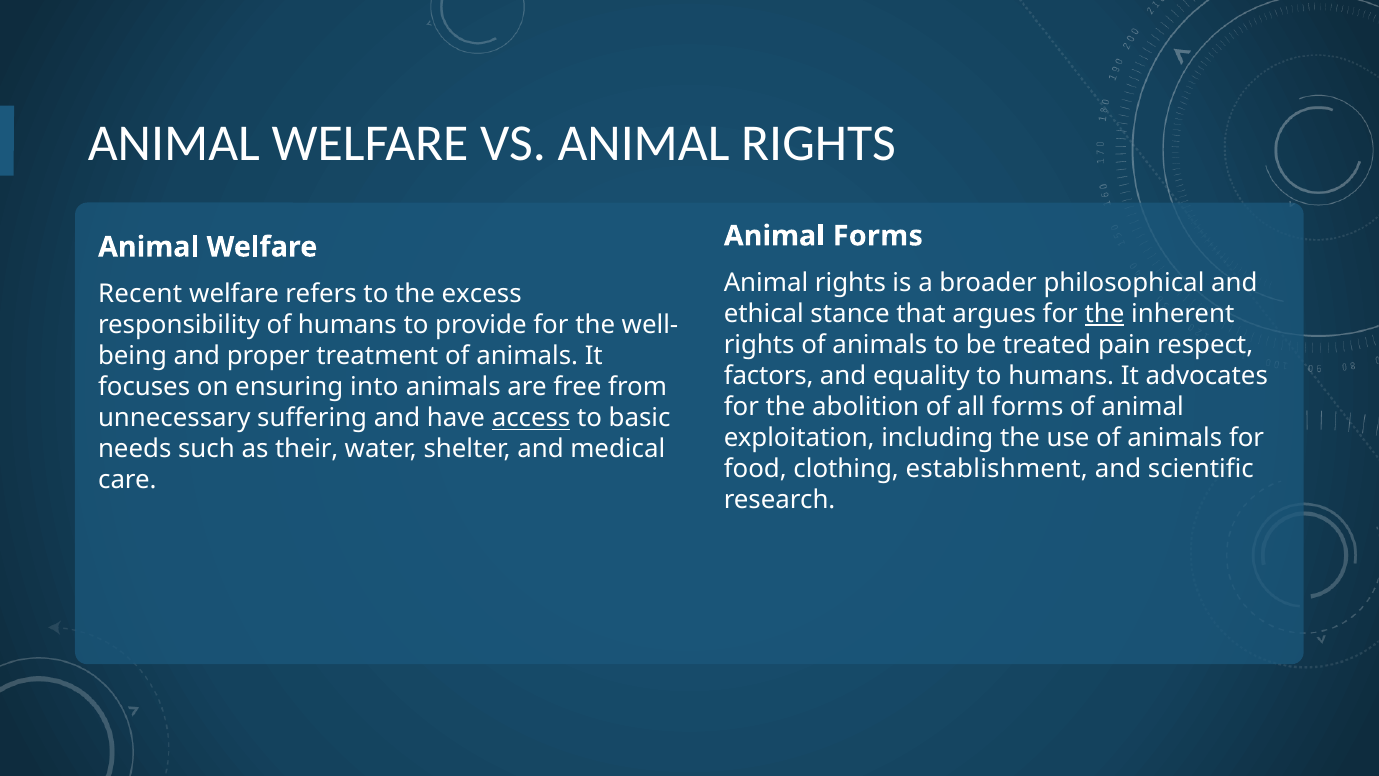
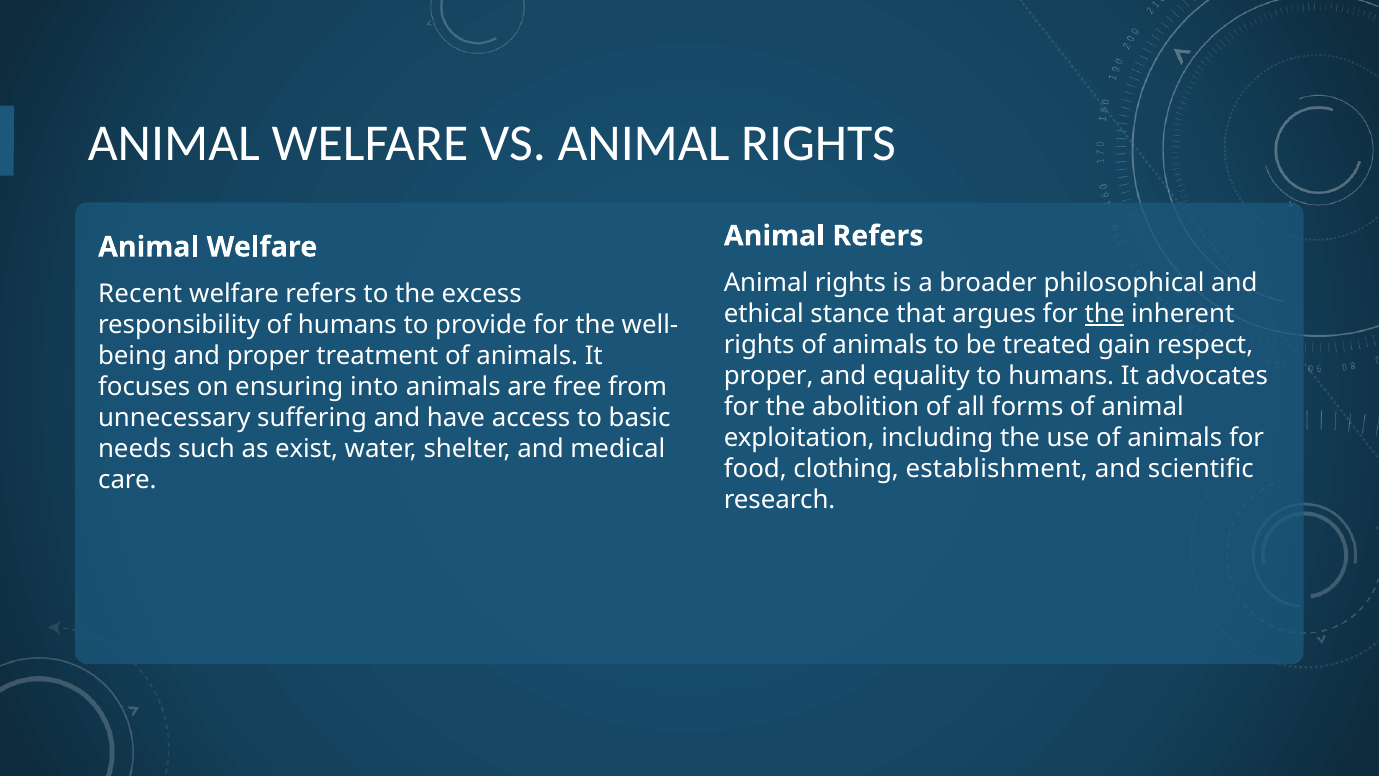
Animal Forms: Forms -> Refers (878, 236)
pain: pain -> gain (1124, 345)
factors: factors -> proper (769, 376)
access underline: present -> none (531, 418)
their: their -> exist (307, 449)
